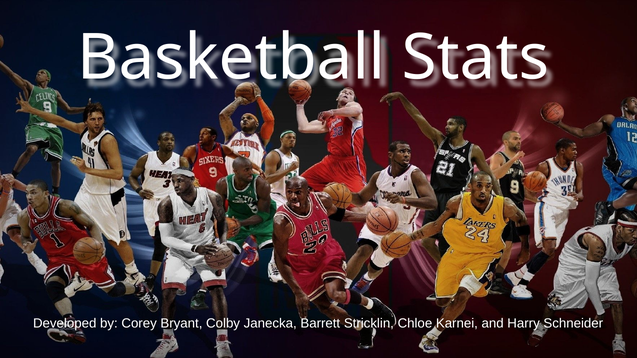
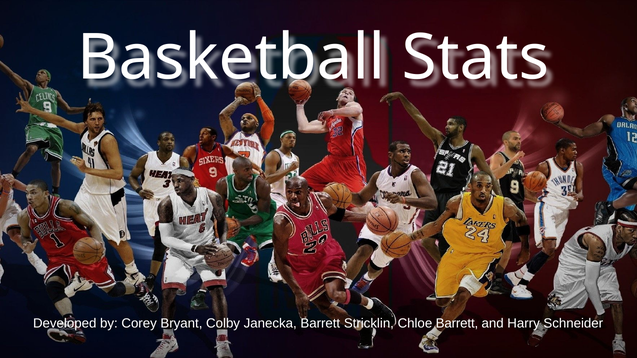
Chloe Karnei: Karnei -> Barrett (457, 324)
